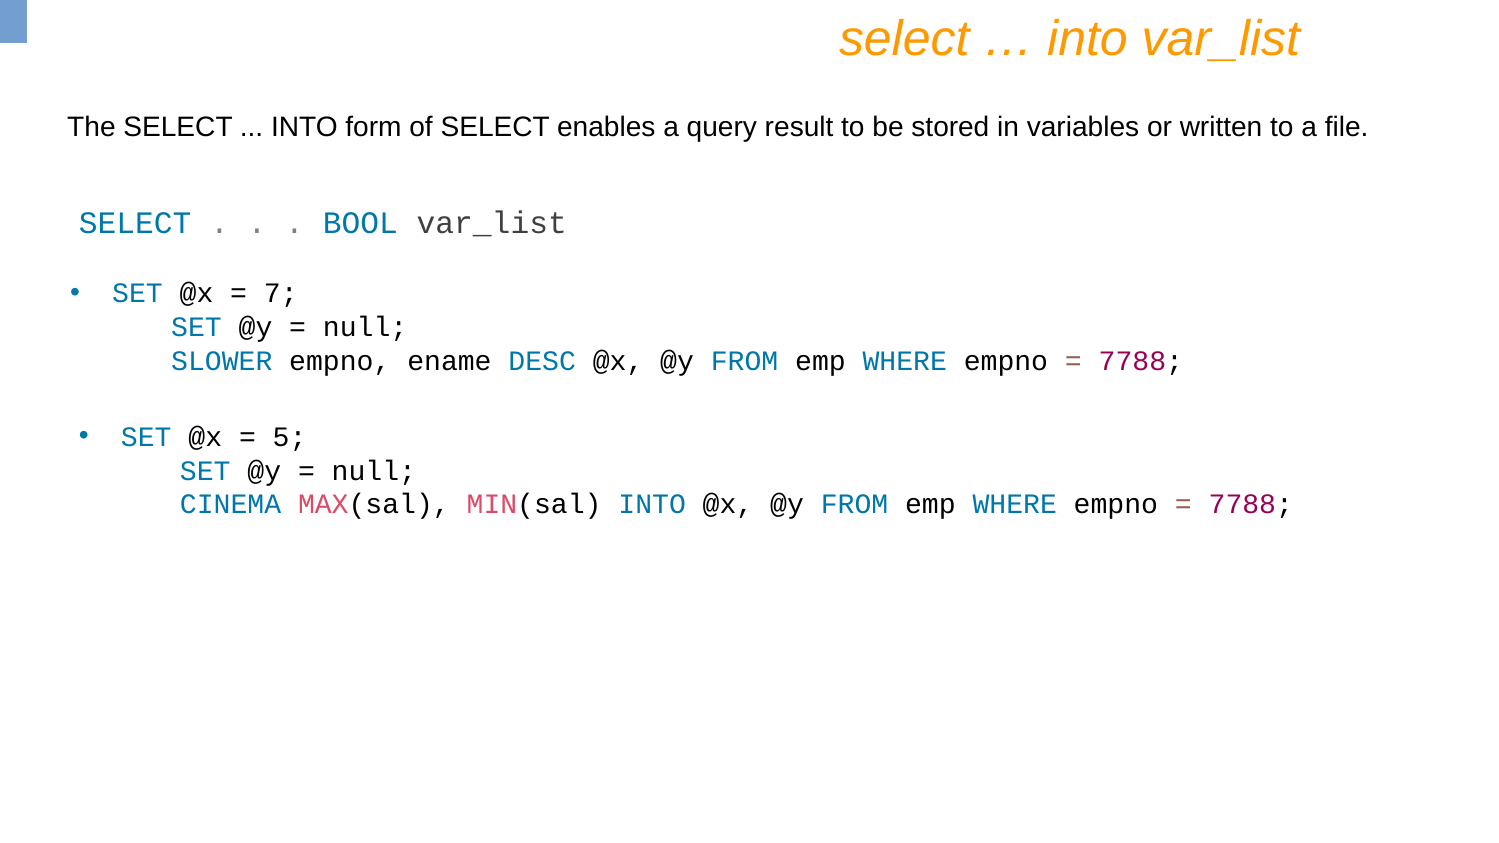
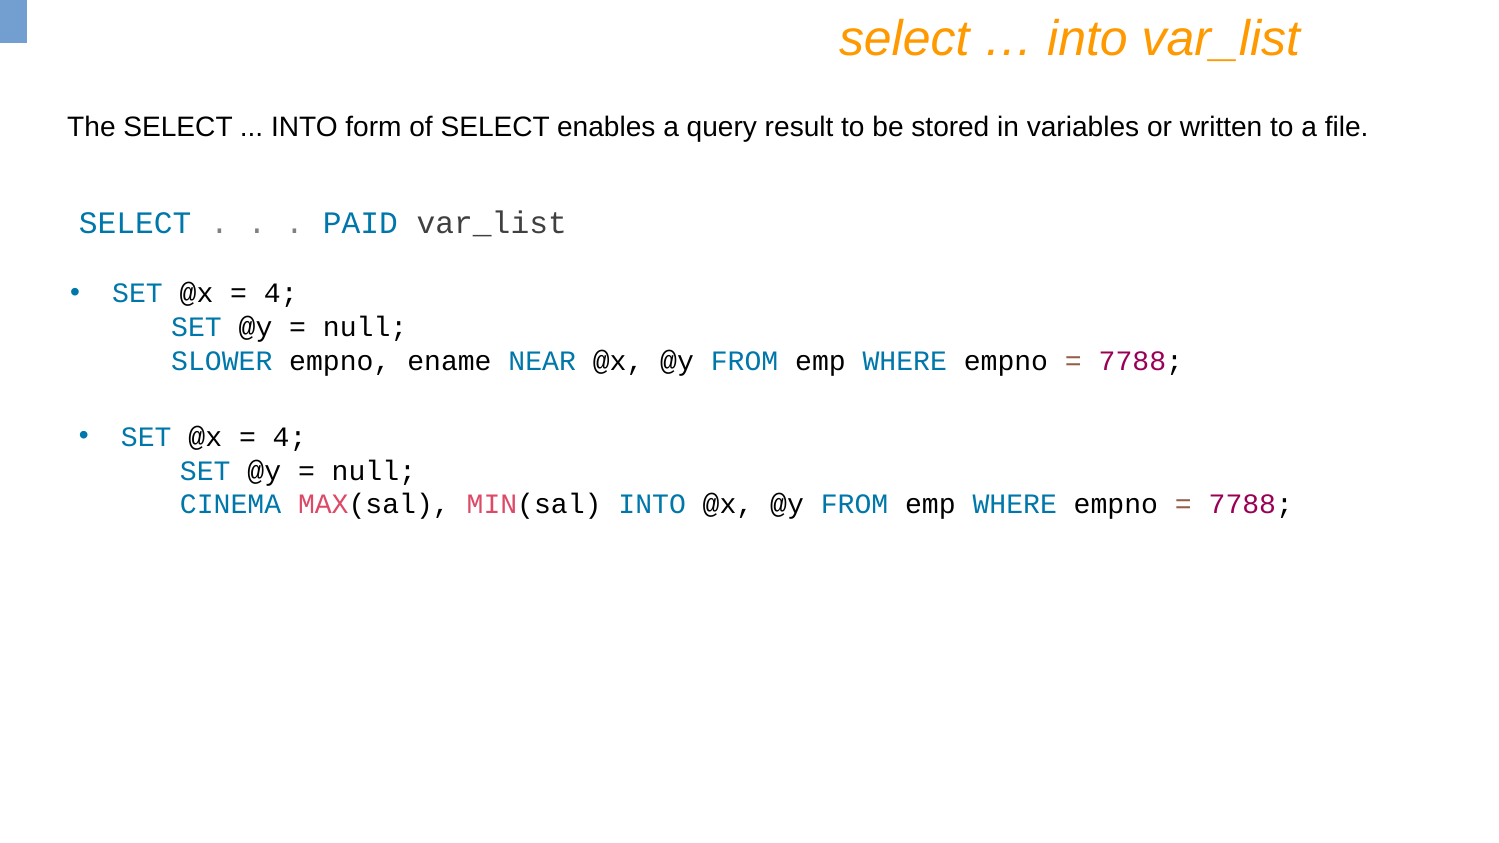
BOOL: BOOL -> PAID (360, 223)
7: 7 -> 4 (281, 294)
DESC: DESC -> NEAR (542, 361)
5: 5 -> 4 (290, 437)
